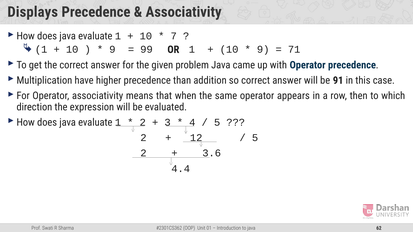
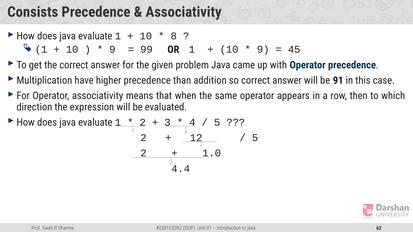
Displays: Displays -> Consists (33, 12)
7: 7 -> 8 (174, 36)
71: 71 -> 45 (294, 50)
3.6: 3.6 -> 1.0 (212, 153)
